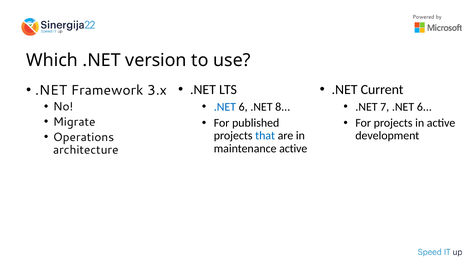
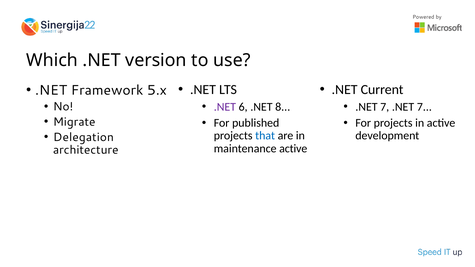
3.x: 3.x -> 5.x (157, 90)
.NET colour: blue -> purple (225, 107)
7 .NET 6: 6 -> 7 (424, 107)
Operations: Operations -> Delegation (83, 137)
